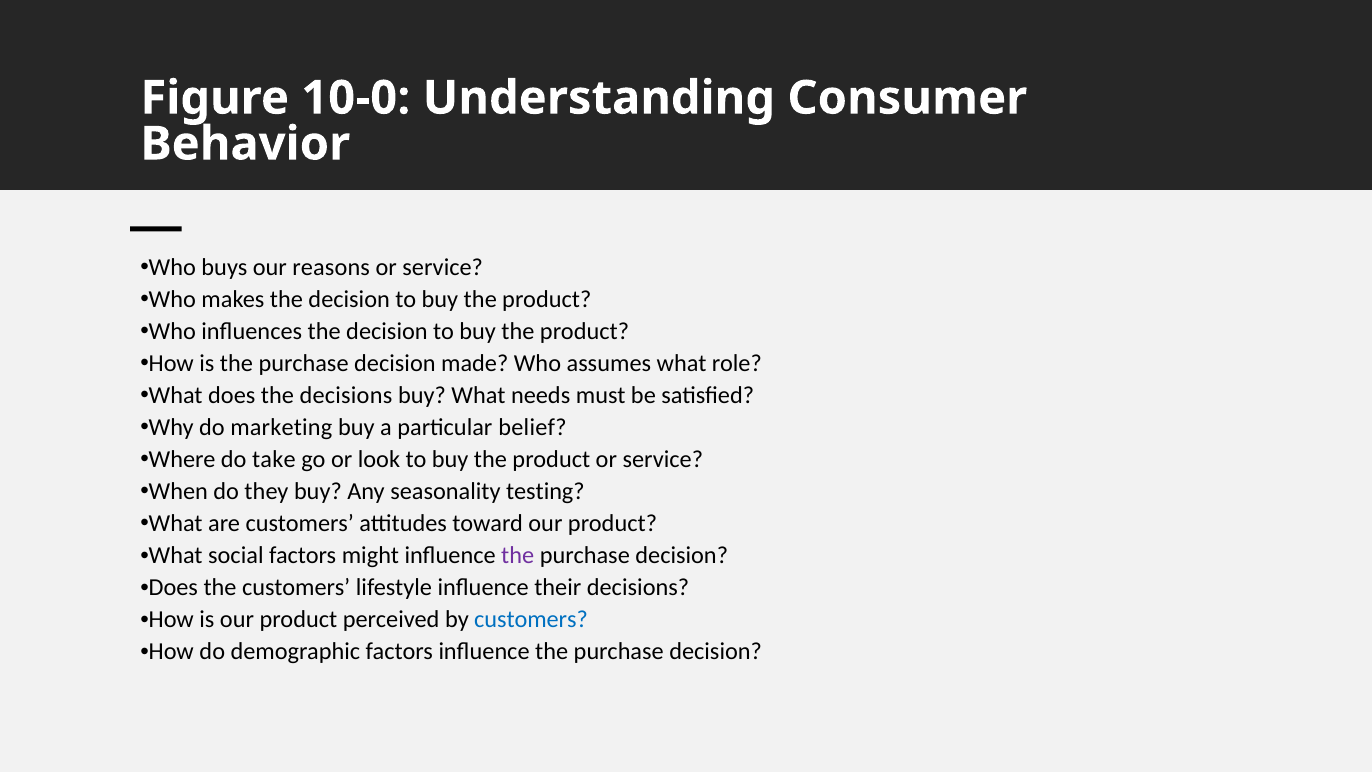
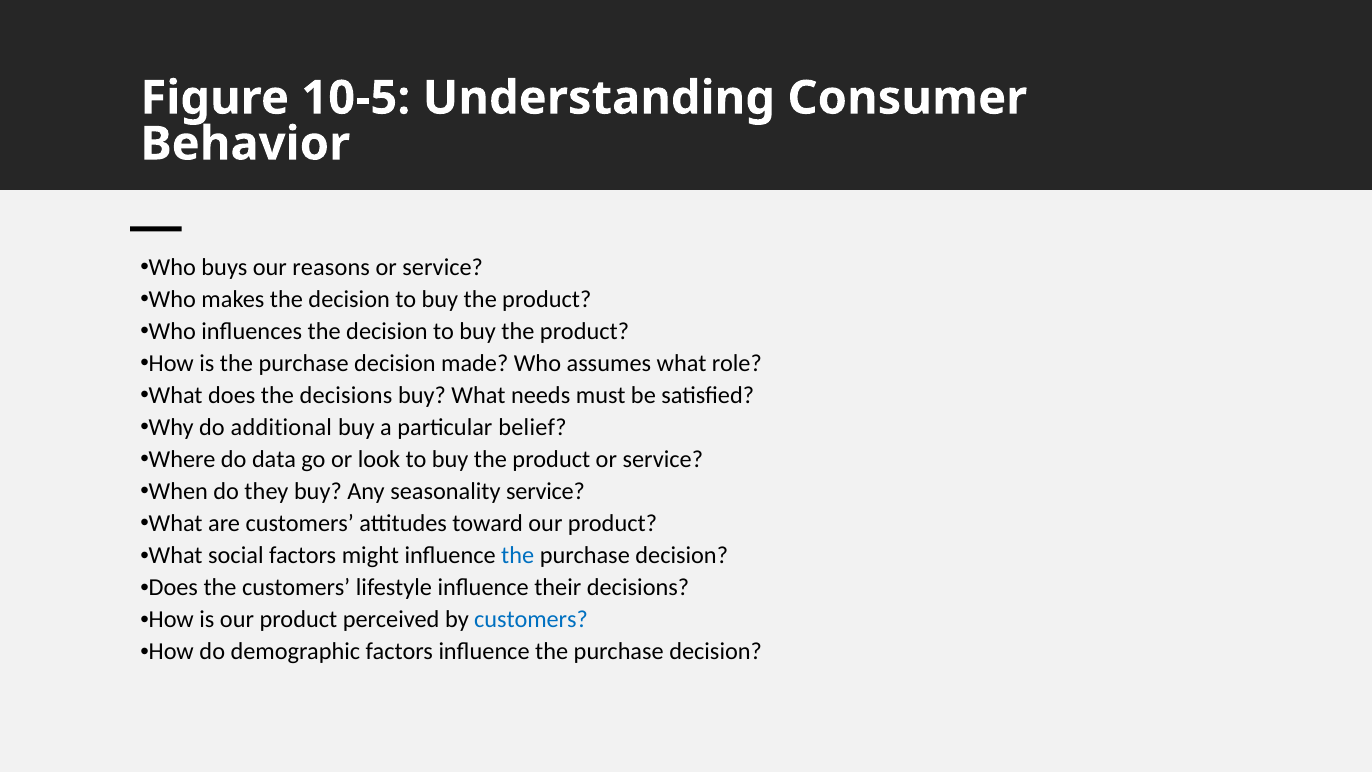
10-0: 10-0 -> 10-5 (356, 98)
marketing: marketing -> additional (281, 428)
take: take -> data (274, 460)
seasonality testing: testing -> service (545, 492)
the colour: purple -> blue (518, 556)
